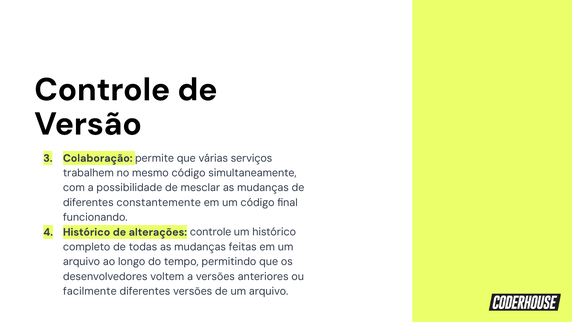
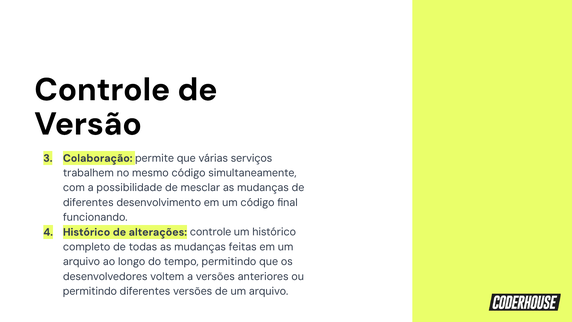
constantemente: constantemente -> desenvolvimento (159, 202)
facilmente: facilmente -> permitindo (90, 291)
